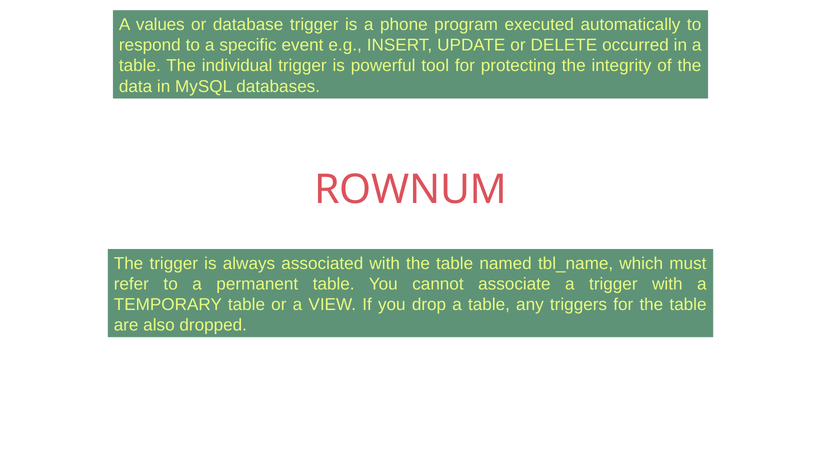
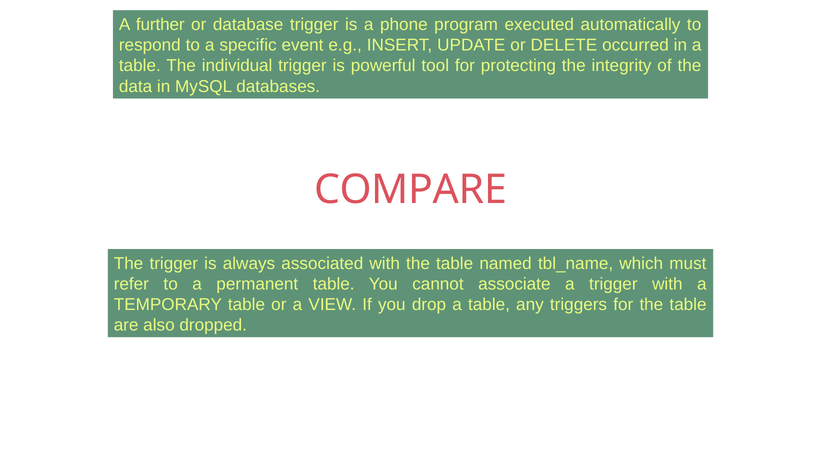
values: values -> further (160, 25)
ROWNUM: ROWNUM -> COMPARE (411, 190)
